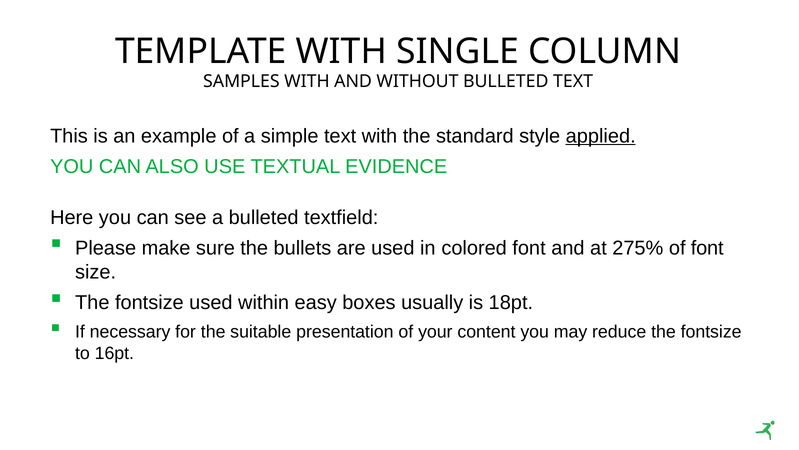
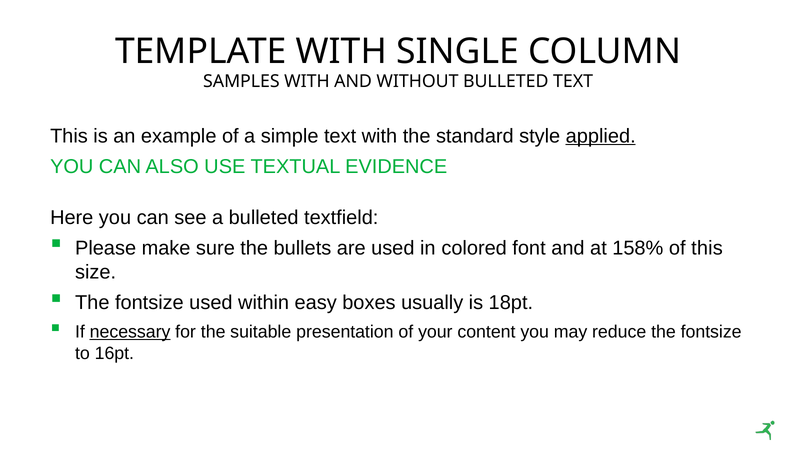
275%: 275% -> 158% (638, 248)
of font: font -> this (707, 248)
necessary underline: none -> present (130, 332)
